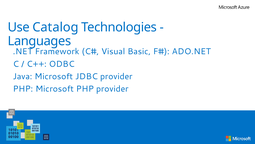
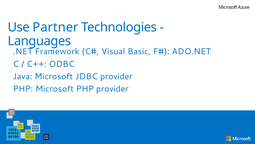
Catalog: Catalog -> Partner (55, 27)
